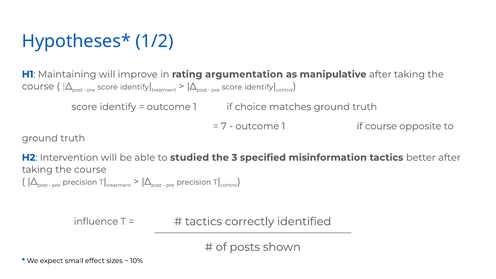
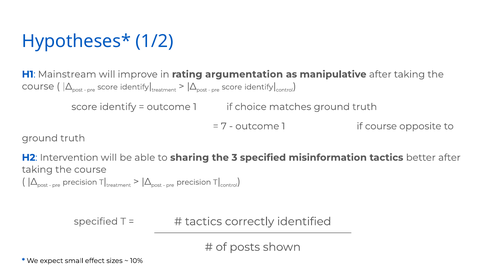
Maintaining: Maintaining -> Mainstream (67, 74)
studied: studied -> sharing (190, 158)
influence: influence -> specified (96, 221)
